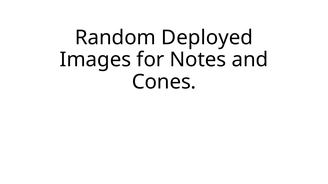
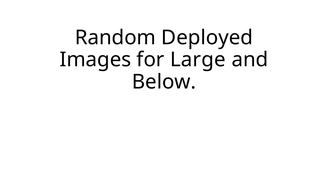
Notes: Notes -> Large (198, 60)
Cones: Cones -> Below (164, 82)
